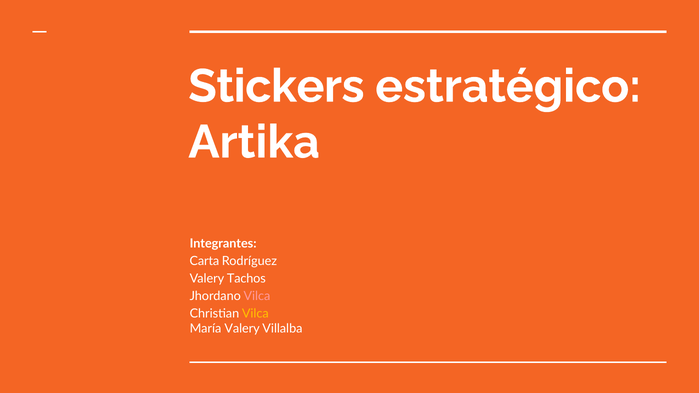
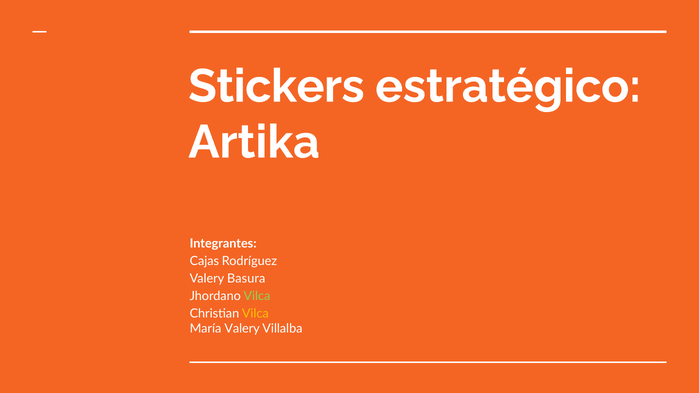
Carta: Carta -> Cajas (204, 261)
Tachos: Tachos -> Basura (246, 279)
Vilca colour: pink -> light green (257, 296)
